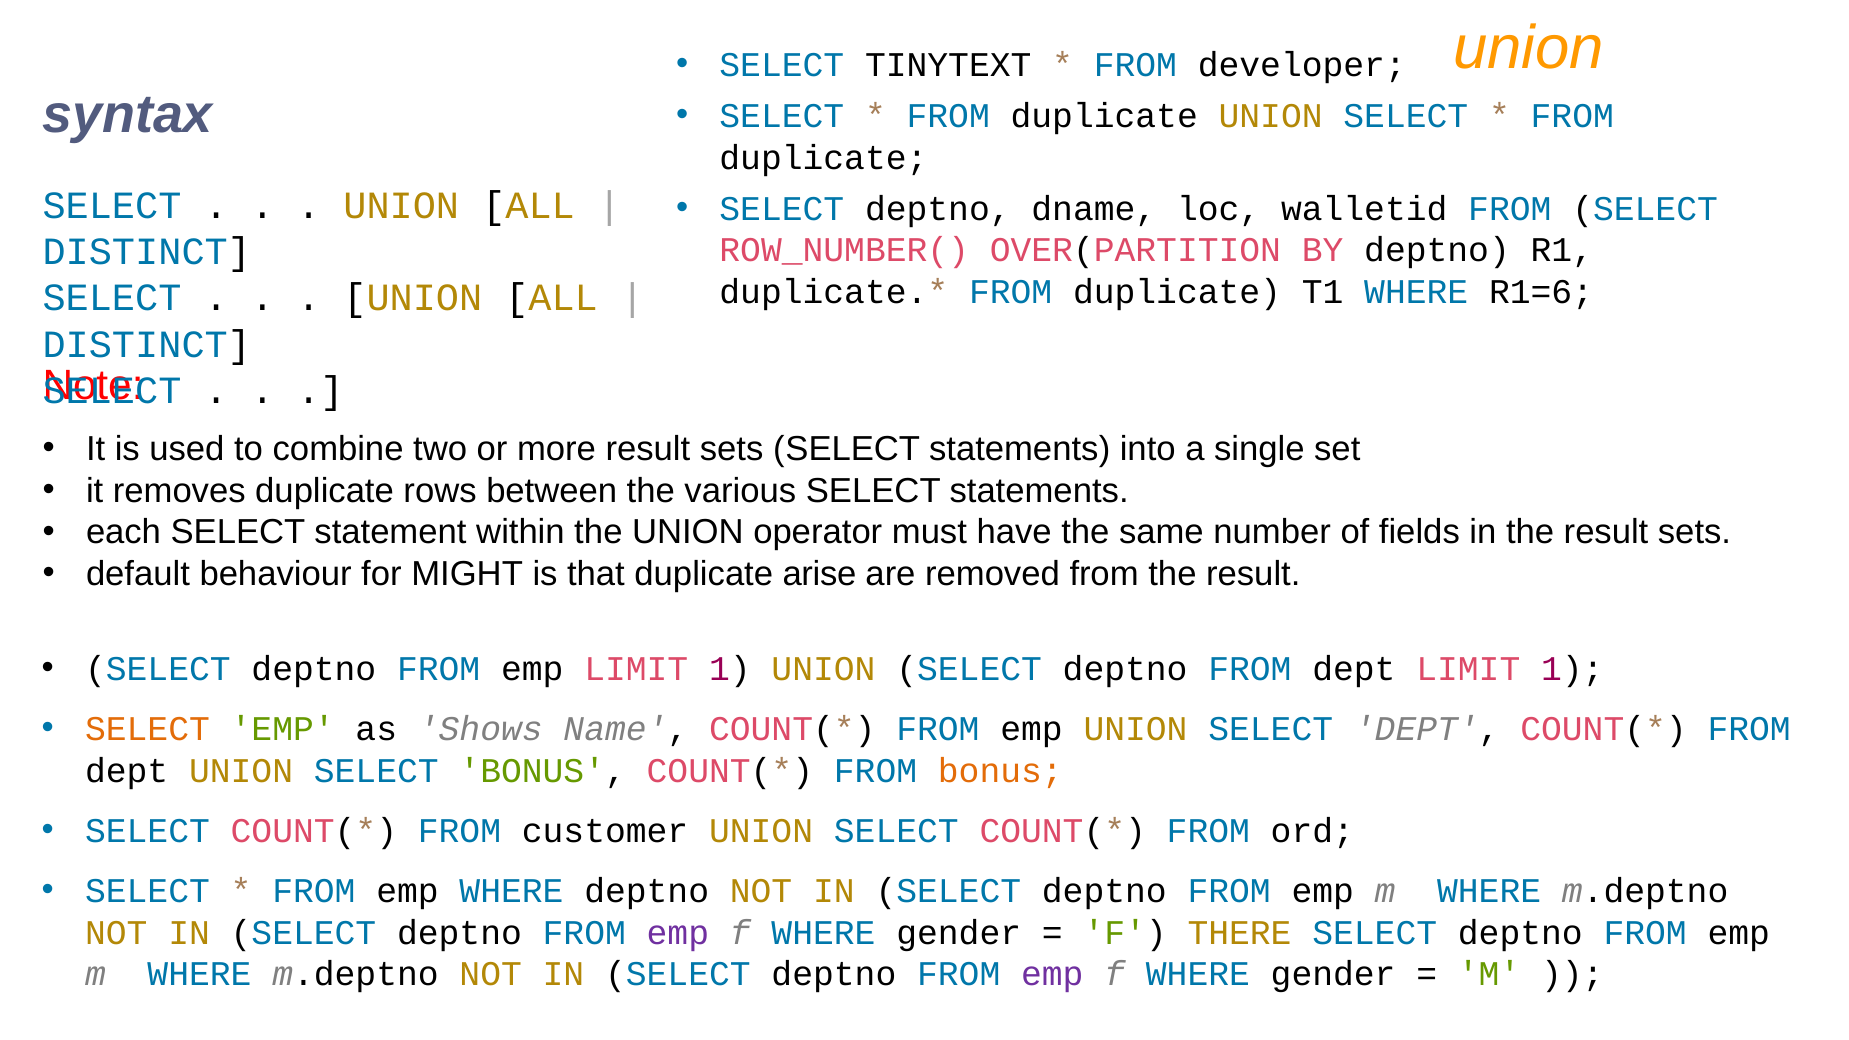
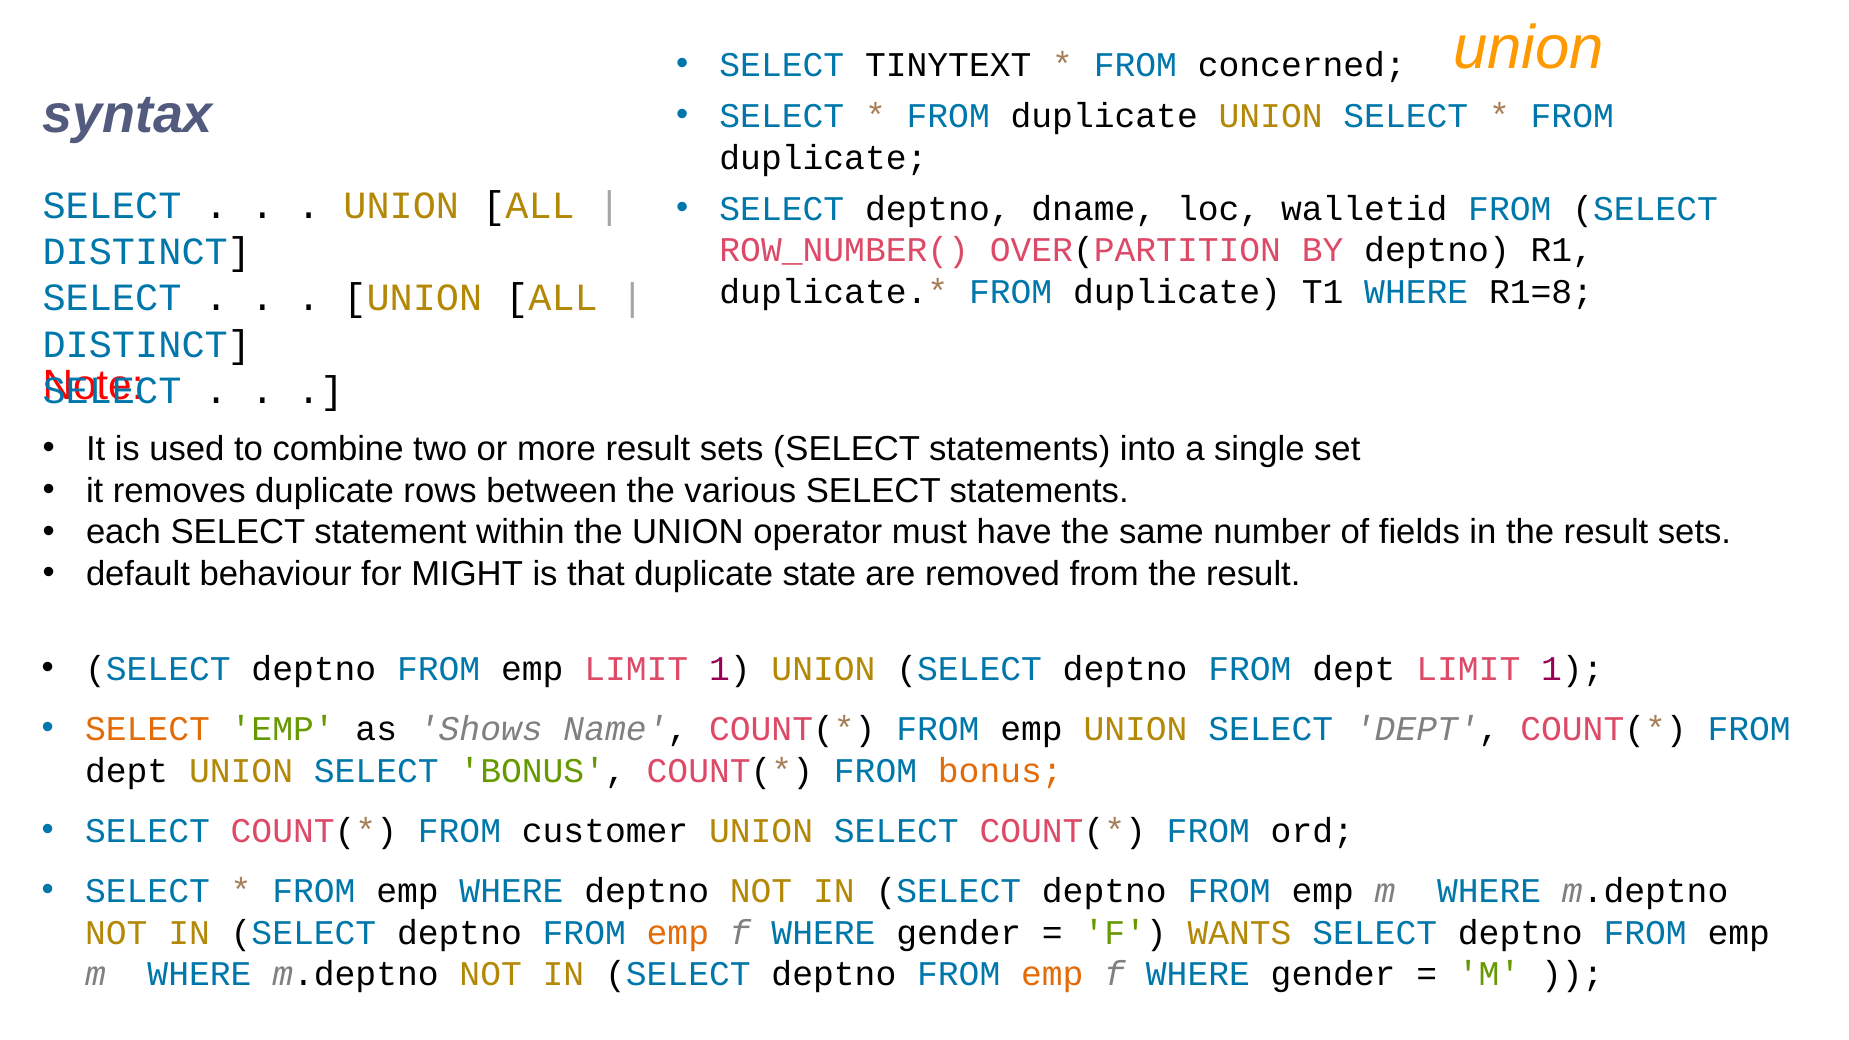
developer: developer -> concerned (1302, 65)
R1=6: R1=6 -> R1=8 (1541, 292)
arise: arise -> state (819, 574)
emp colour: purple -> orange (678, 933)
THERE: THERE -> WANTS (1240, 933)
emp colour: purple -> orange (1052, 974)
